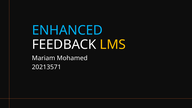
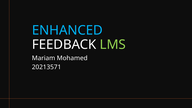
LMS colour: yellow -> light green (113, 45)
